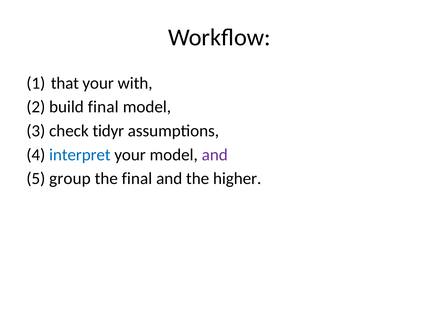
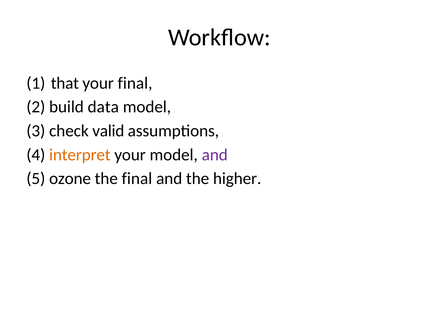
your with: with -> final (135, 83)
build final: final -> data (103, 107)
tidyr: tidyr -> valid (108, 131)
interpret colour: blue -> orange (80, 155)
group: group -> ozone (70, 179)
